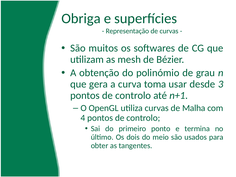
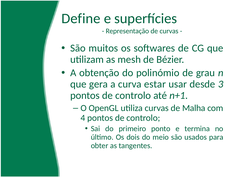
Obriga: Obriga -> Define (81, 19)
toma: toma -> estar (155, 84)
